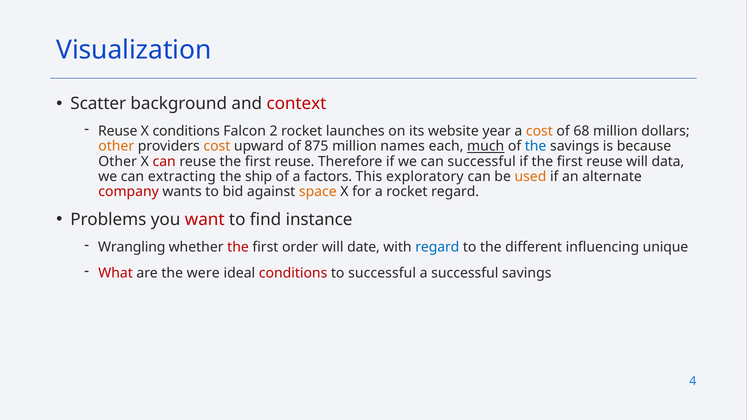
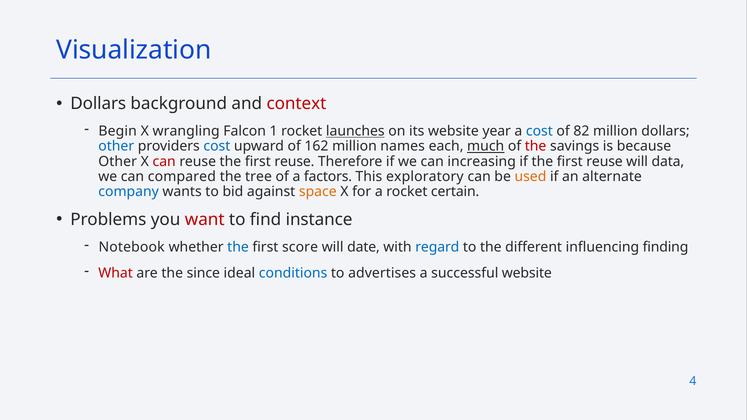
Scatter: Scatter -> Dollars (98, 104)
Reuse: Reuse -> Begin (118, 131)
X conditions: conditions -> wrangling (186, 131)
2: 2 -> 1 (274, 131)
launches underline: none -> present (355, 131)
cost colour: orange -> blue (539, 131)
68: 68 -> 82 (581, 131)
other colour: orange -> blue (116, 146)
cost colour: orange -> blue (217, 146)
875: 875 -> 162 (316, 146)
the colour: blue -> red (536, 146)
can successful: successful -> increasing (482, 162)
extracting: extracting -> compared (182, 177)
ship: ship -> tree (258, 177)
company colour: red -> blue (129, 192)
rocket regard: regard -> certain (455, 192)
Wrangling: Wrangling -> Notebook (132, 247)
the colour: red -> blue (238, 247)
order: order -> score (300, 247)
unique: unique -> finding (666, 247)
were: were -> since (203, 273)
conditions colour: red -> blue (293, 273)
to successful: successful -> advertises (382, 273)
successful savings: savings -> website (527, 273)
